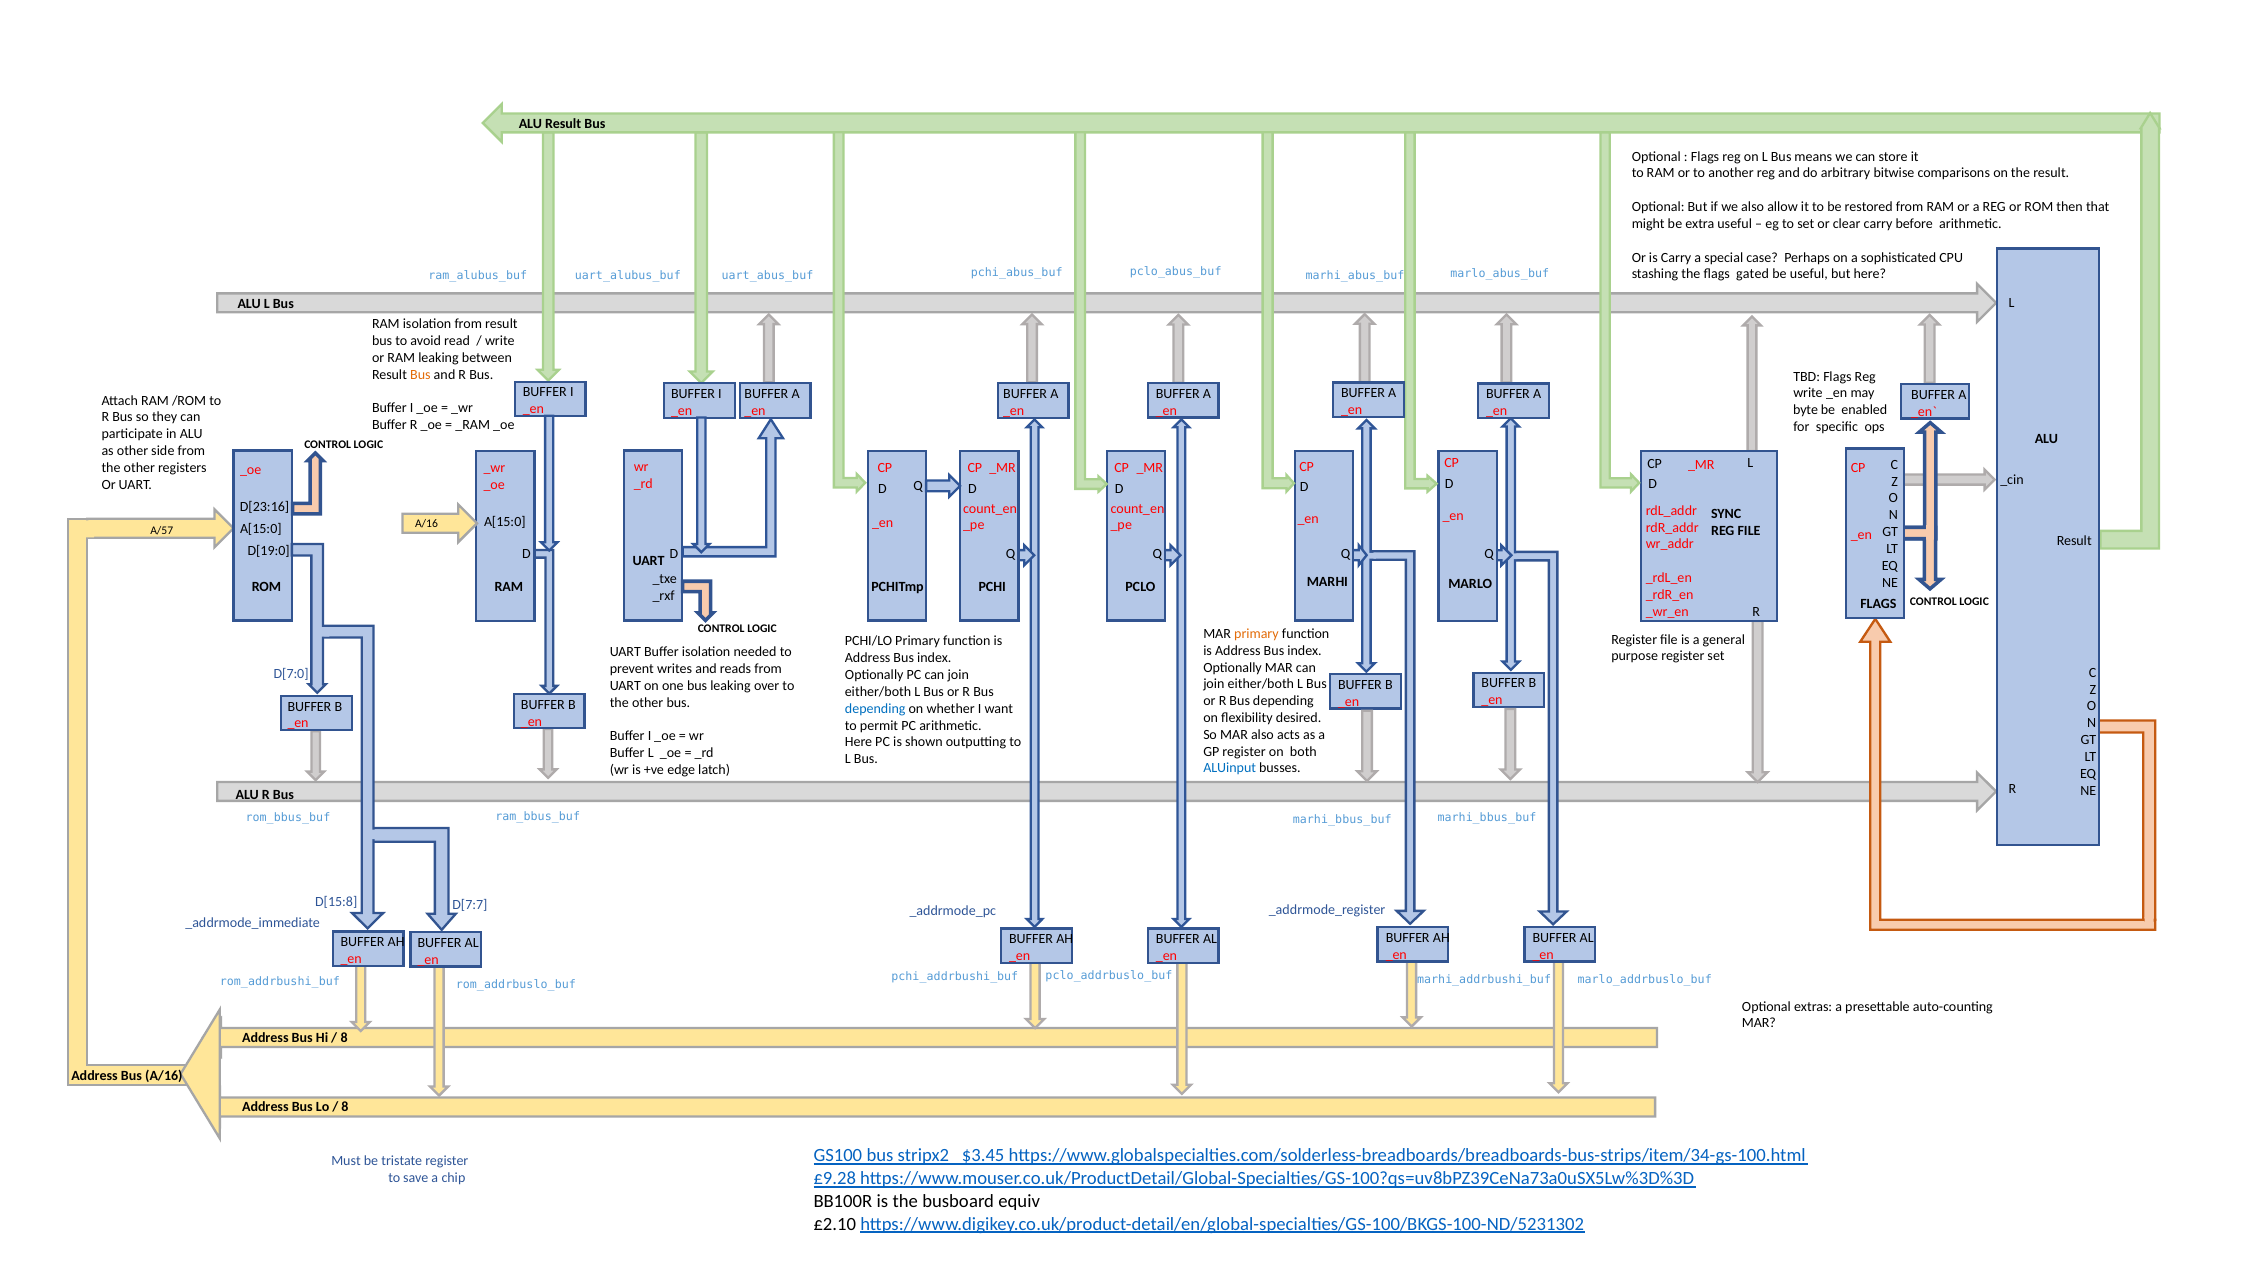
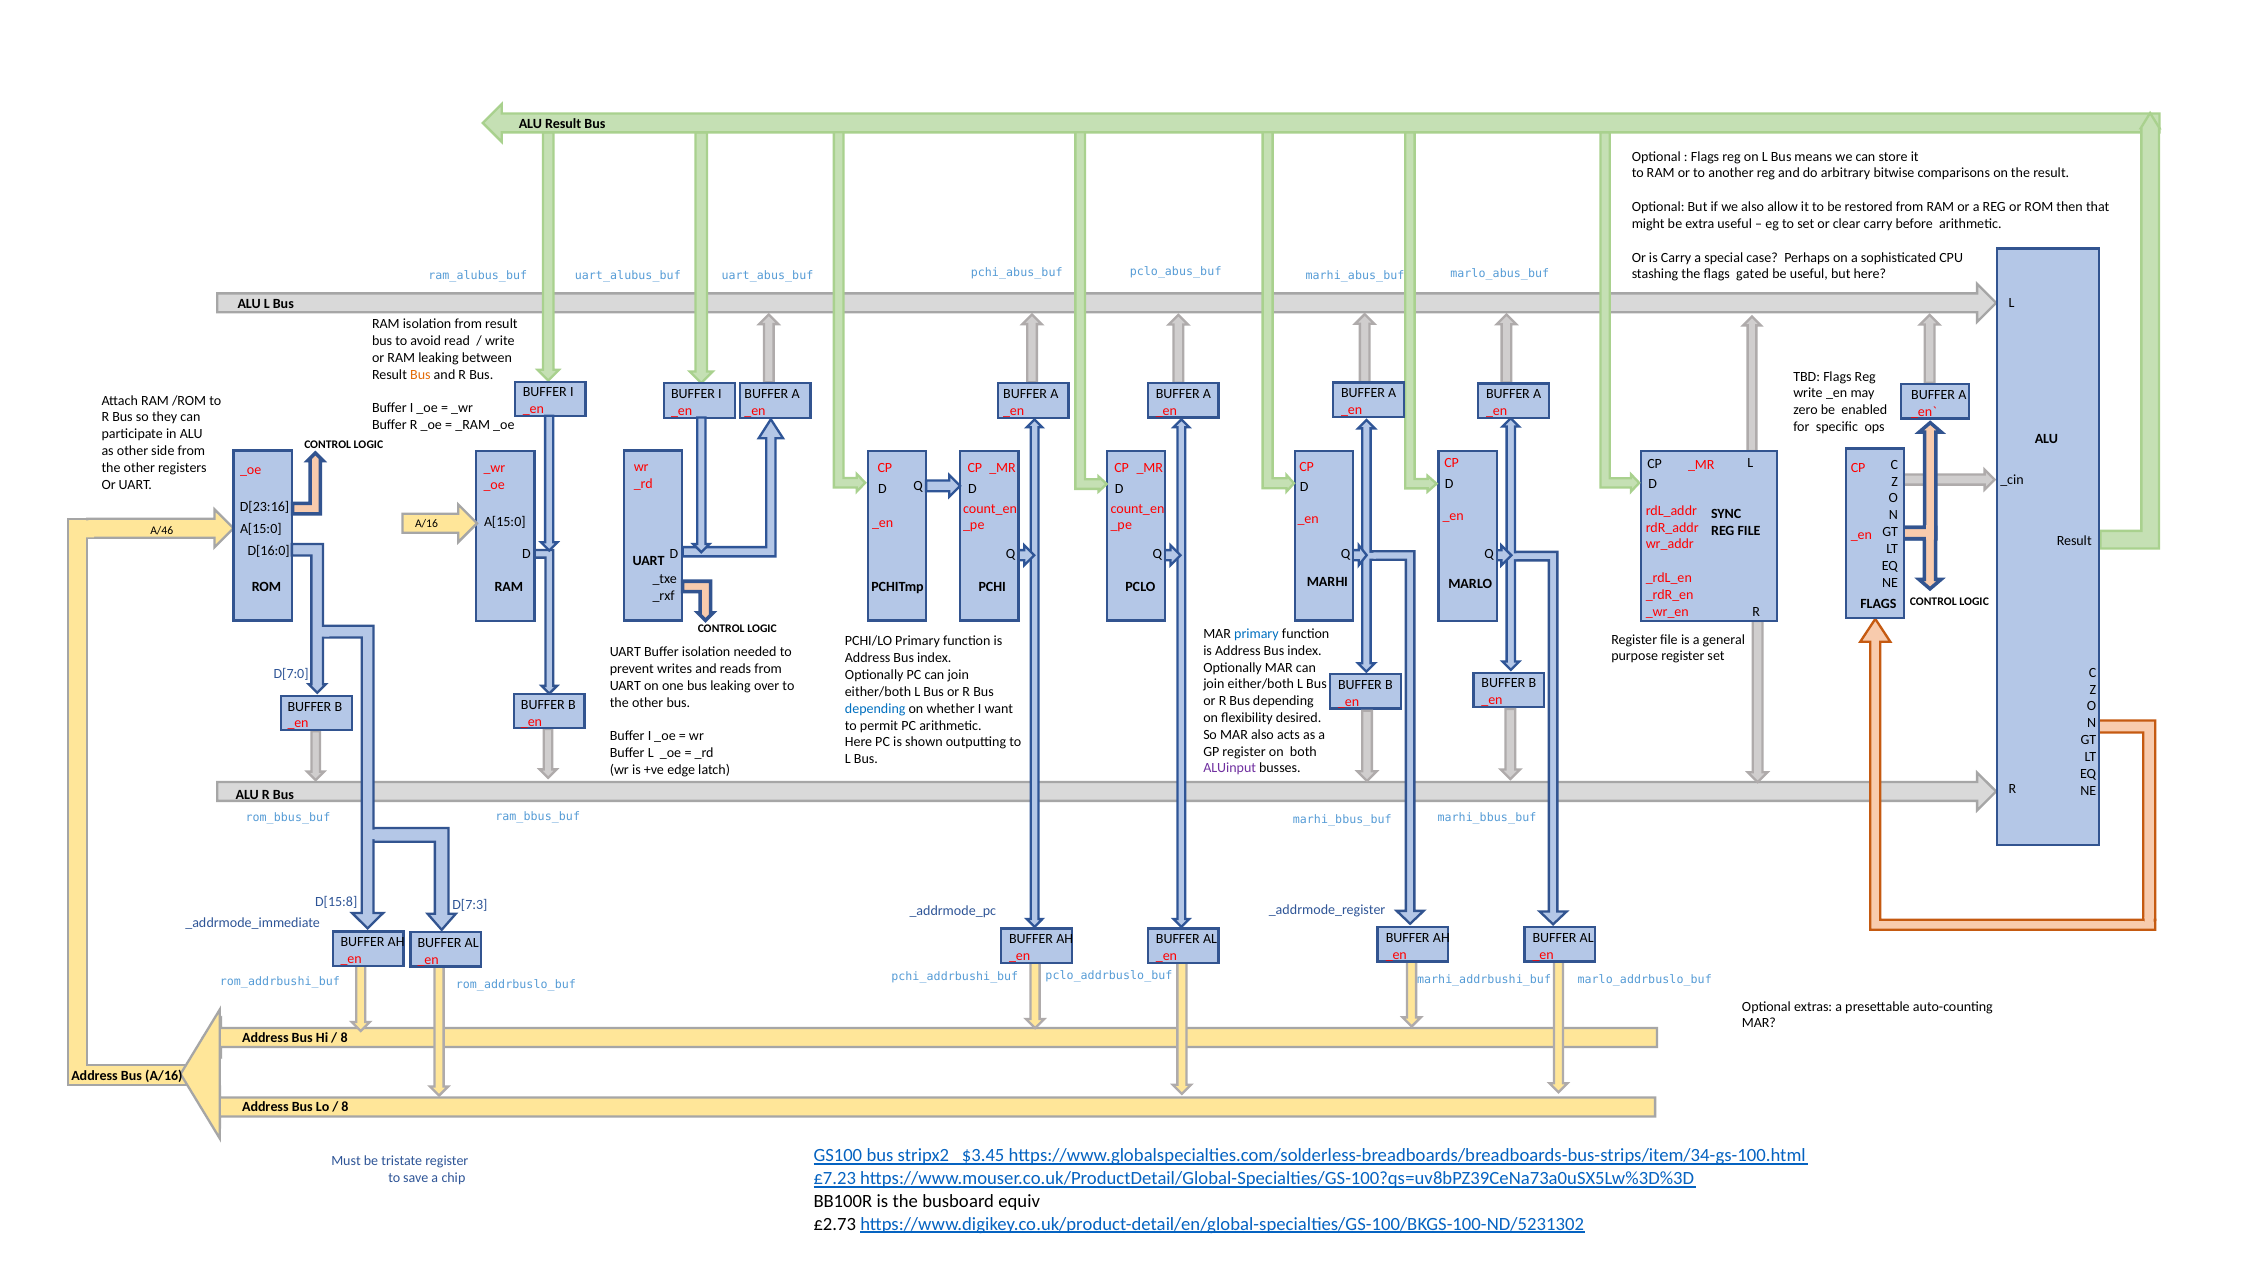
byte: byte -> zero (1806, 410)
A/57: A/57 -> A/46 (162, 531)
D[19:0: D[19:0 -> D[16:0 (269, 551)
primary colour: orange -> blue (1256, 634)
ALUinput colour: blue -> purple (1230, 768)
D[7:7: D[7:7 -> D[7:3 (470, 905)
£9.28: £9.28 -> £7.23 (835, 1179)
£2.10: £2.10 -> £2.73 (835, 1224)
